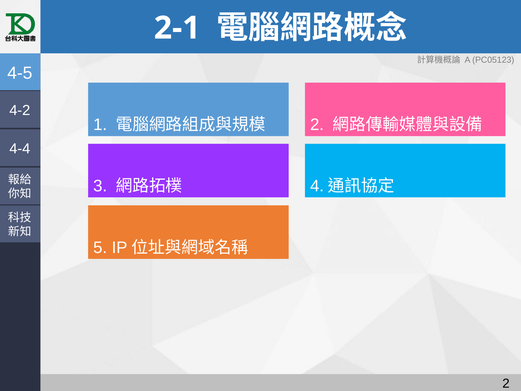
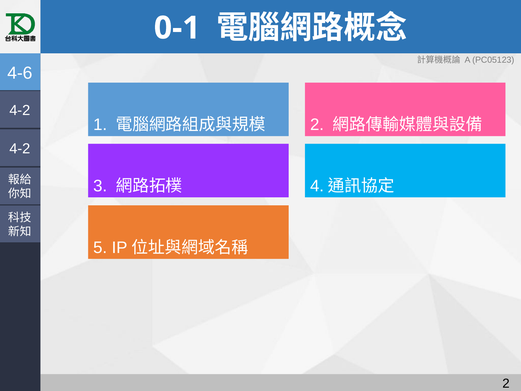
2-1: 2-1 -> 0-1 (177, 28)
4-5: 4-5 -> 4-6 (20, 73)
4-4: 4-4 -> 4-2 (20, 149)
